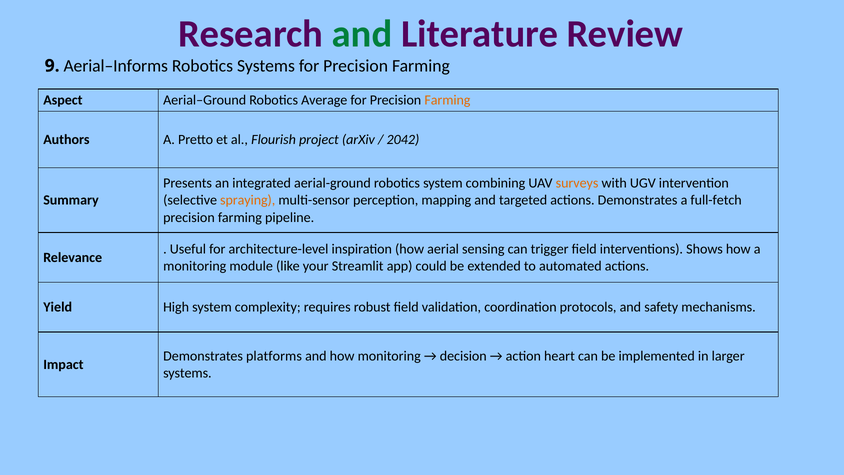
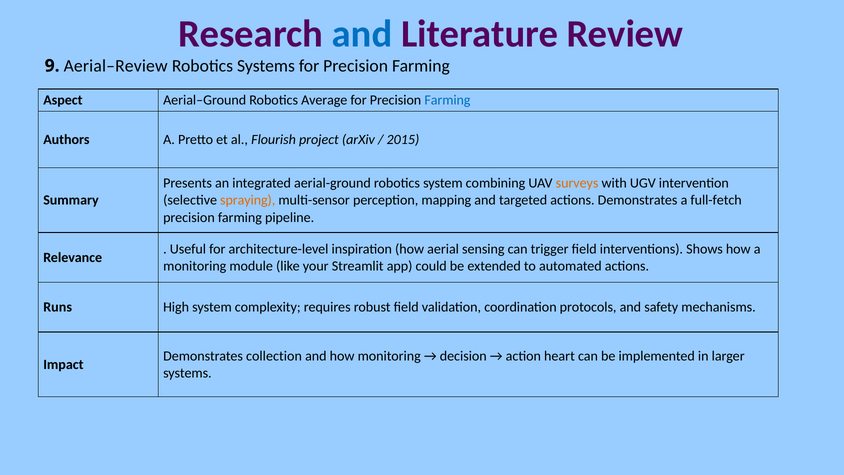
and colour: green -> blue (362, 34)
Aerial–Informs: Aerial–Informs -> Aerial–Review (116, 66)
Farming colour: orange -> blue (447, 100)
2042: 2042 -> 2015 (403, 140)
Yield: Yield -> Runs (58, 307)
platforms: platforms -> collection (274, 356)
